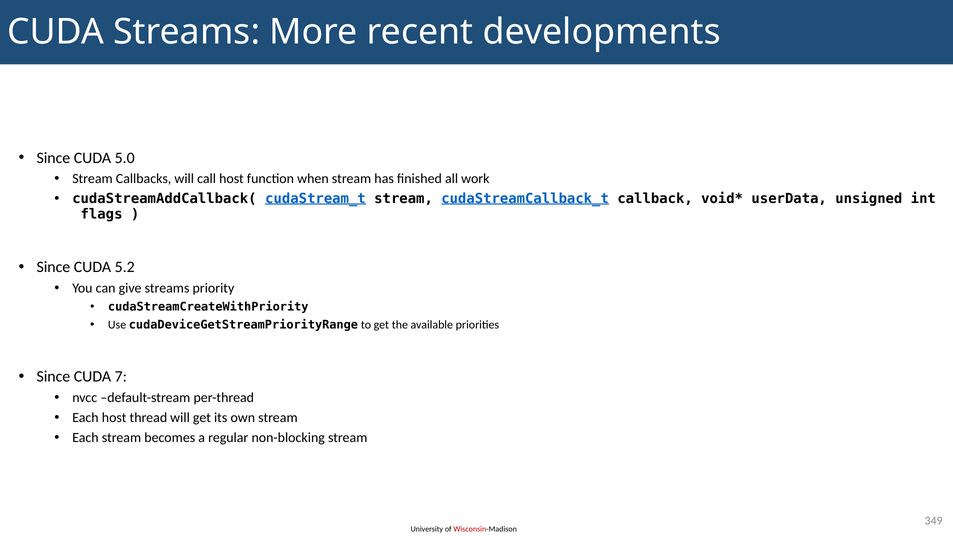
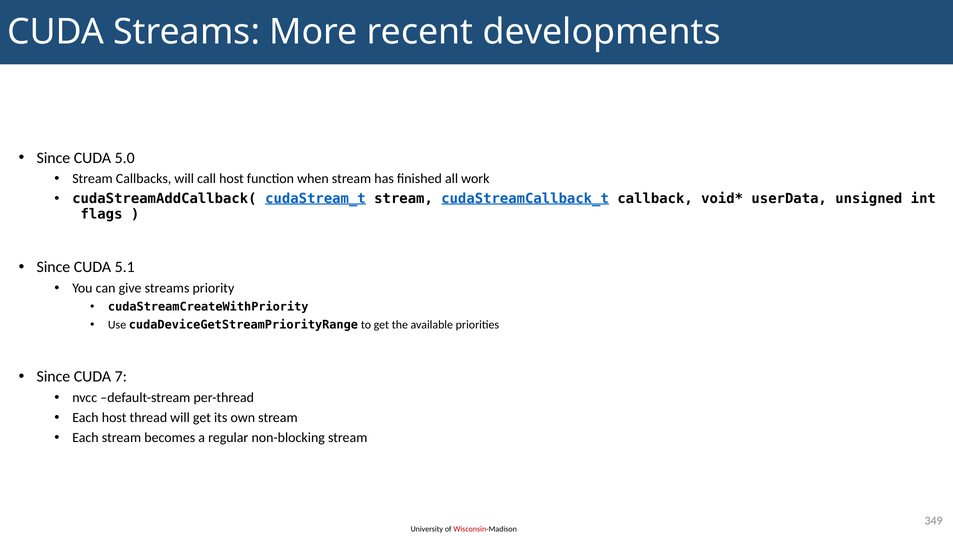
5.2: 5.2 -> 5.1 (125, 267)
